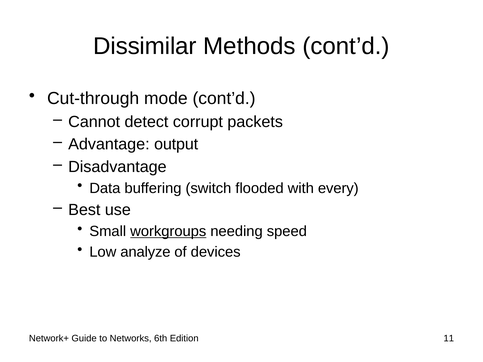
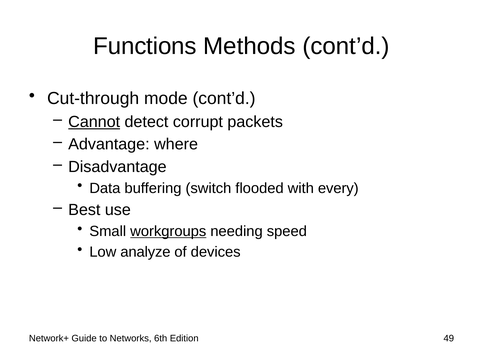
Dissimilar: Dissimilar -> Functions (145, 46)
Cannot underline: none -> present (94, 122)
output: output -> where (176, 144)
11: 11 -> 49 (449, 339)
